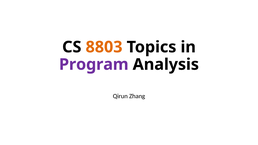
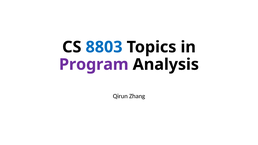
8803 colour: orange -> blue (104, 47)
